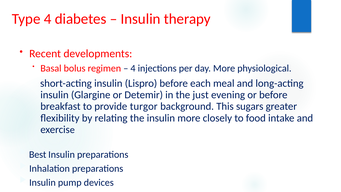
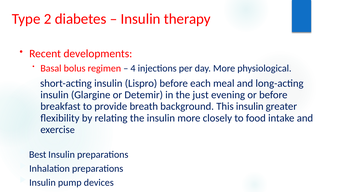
Type 4: 4 -> 2 (48, 19)
turgor: turgor -> breath (144, 106)
This sugars: sugars -> insulin (250, 106)
